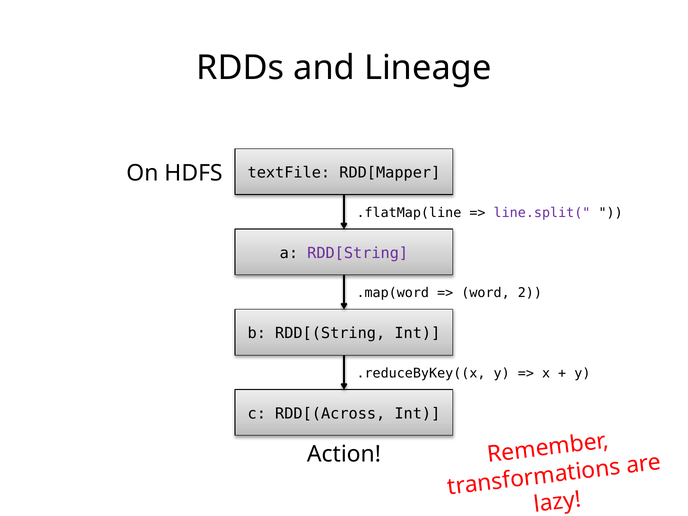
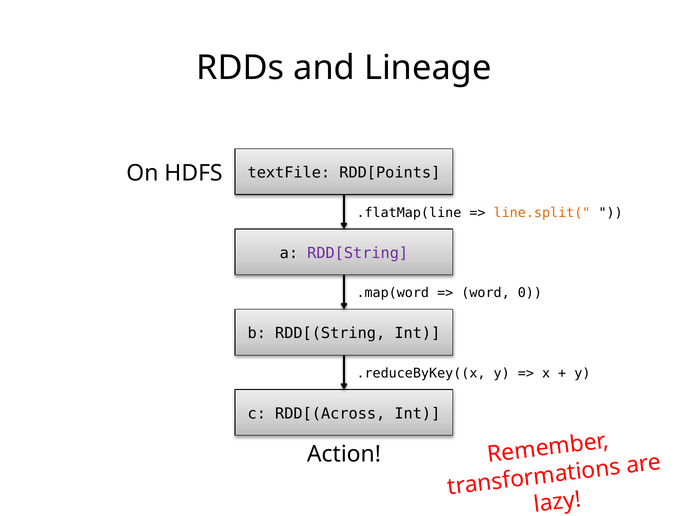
RDD[Mapper: RDD[Mapper -> RDD[Points (390, 173)
line.split( colour: purple -> orange (542, 213)
2: 2 -> 0 (530, 293)
